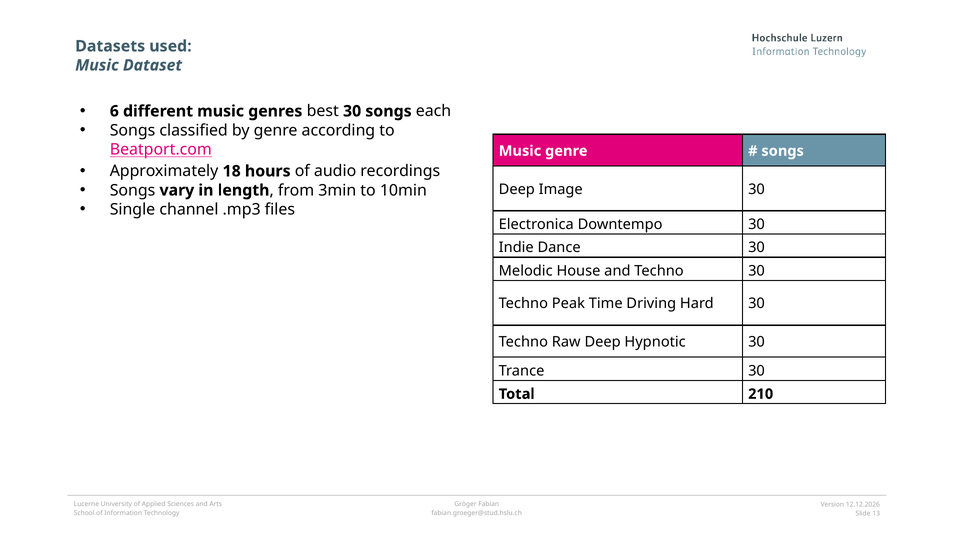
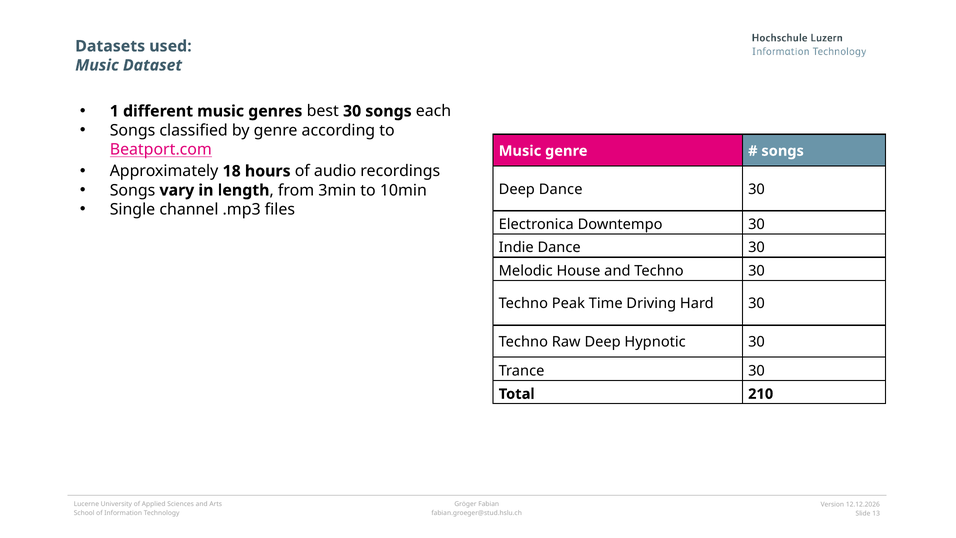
6: 6 -> 1 (114, 111)
Deep Image: Image -> Dance (561, 189)
